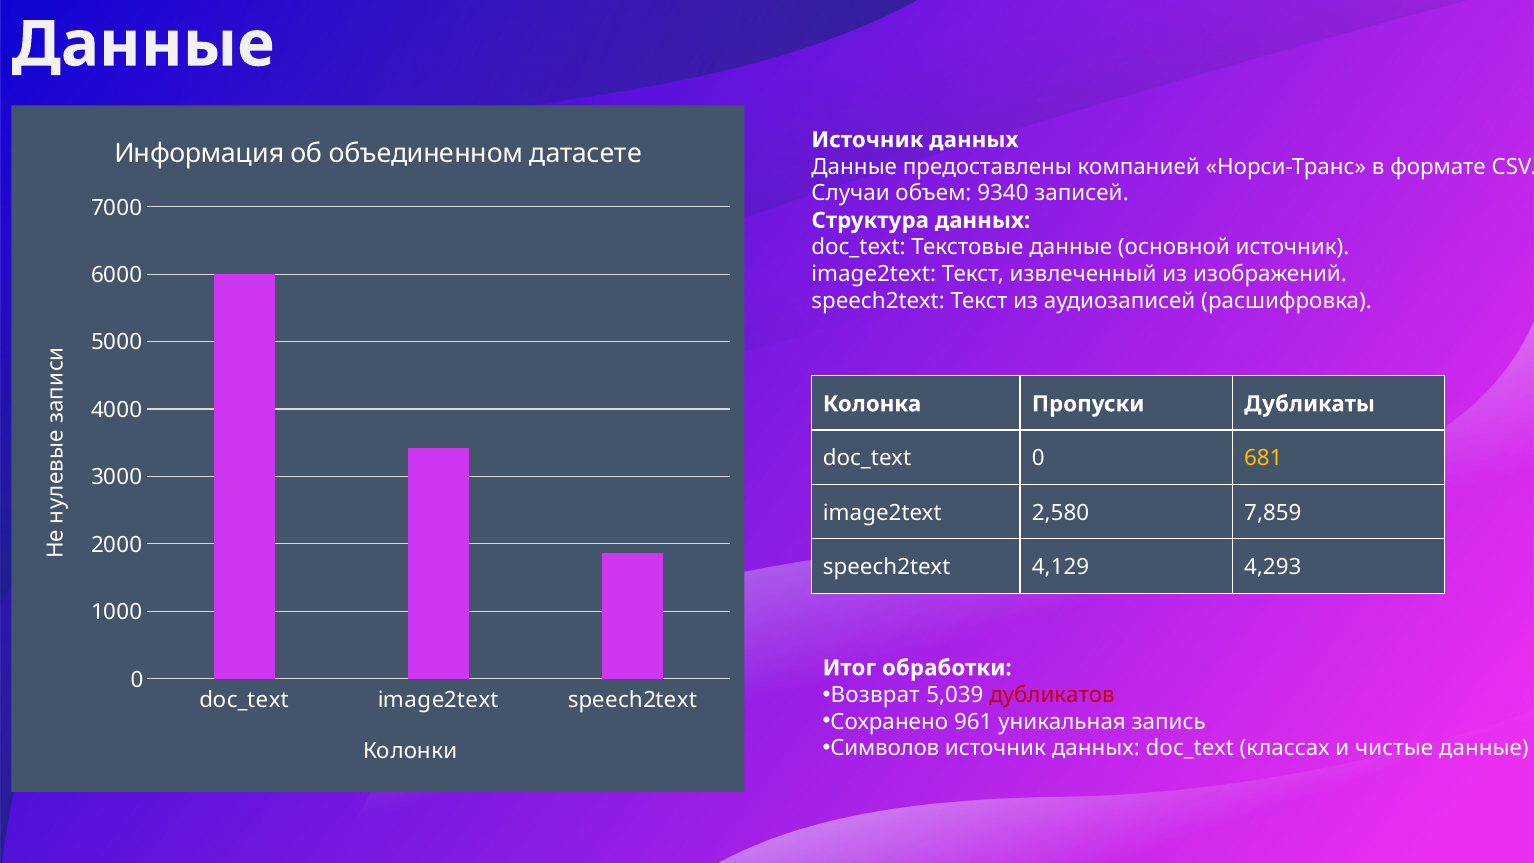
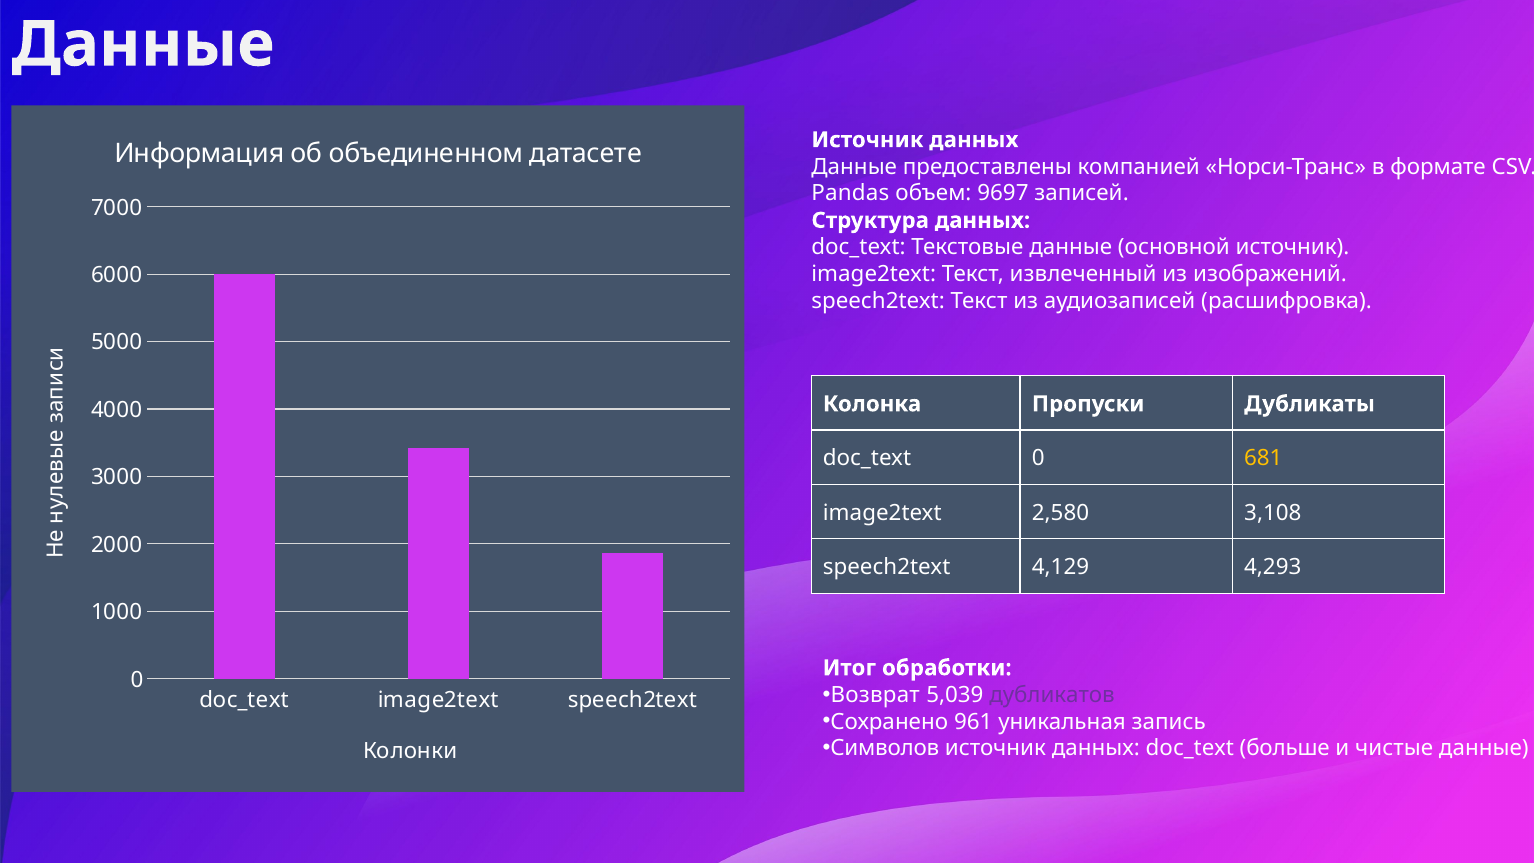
Случаи: Случаи -> Pandas (850, 194)
9340: 9340 -> 9697 (1003, 194)
7,859: 7,859 -> 3,108 (1273, 513)
дубликатов colour: red -> purple (1052, 695)
классах: классах -> больше (1285, 748)
